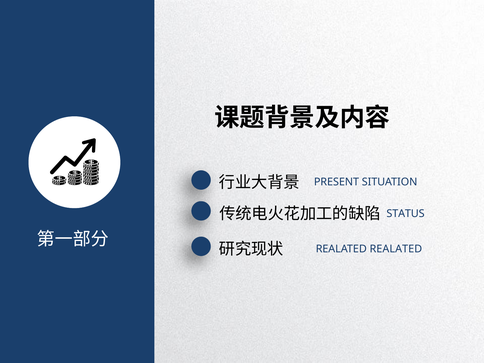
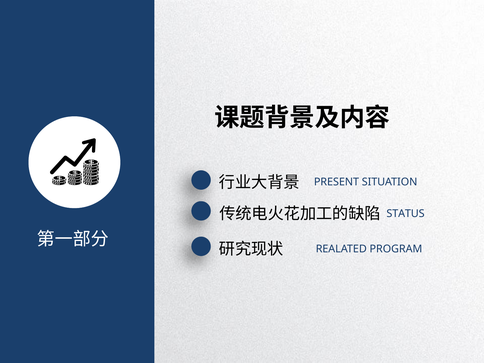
REALATED REALATED: REALATED -> PROGRAM (396, 249)
